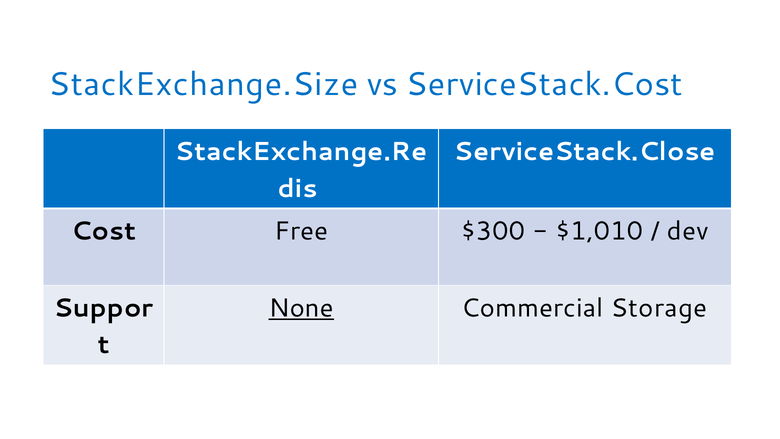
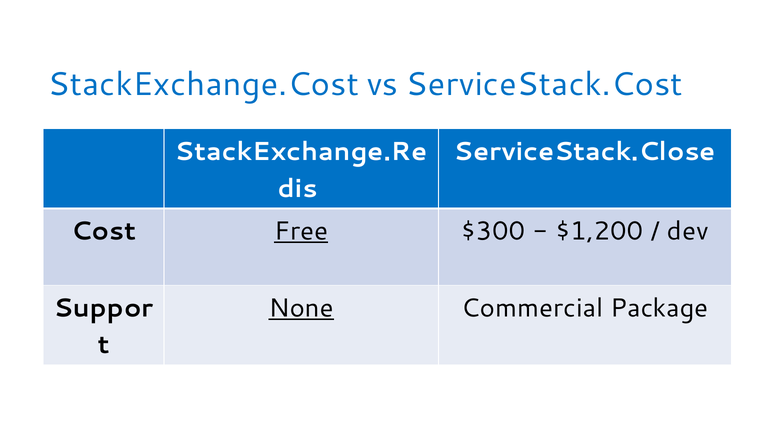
StackExchange.Size: StackExchange.Size -> StackExchange.Cost (204, 84)
Free underline: none -> present (301, 231)
$1,010: $1,010 -> $1,200 (599, 231)
Storage: Storage -> Package (659, 308)
